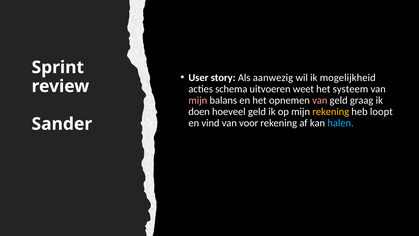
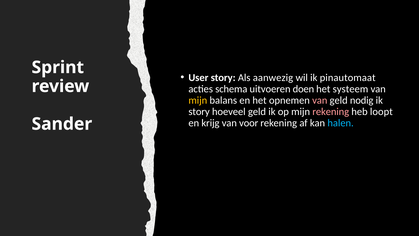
mogelijkheid: mogelijkheid -> pinautomaat (348, 78)
weet: weet -> doen (303, 89)
mijn colour: pink -> yellow (198, 100)
graag: graag -> nodig (362, 100)
doen: doen -> story (199, 111)
rekening colour: yellow -> pink (331, 111)
vind: vind -> krijg (210, 123)
